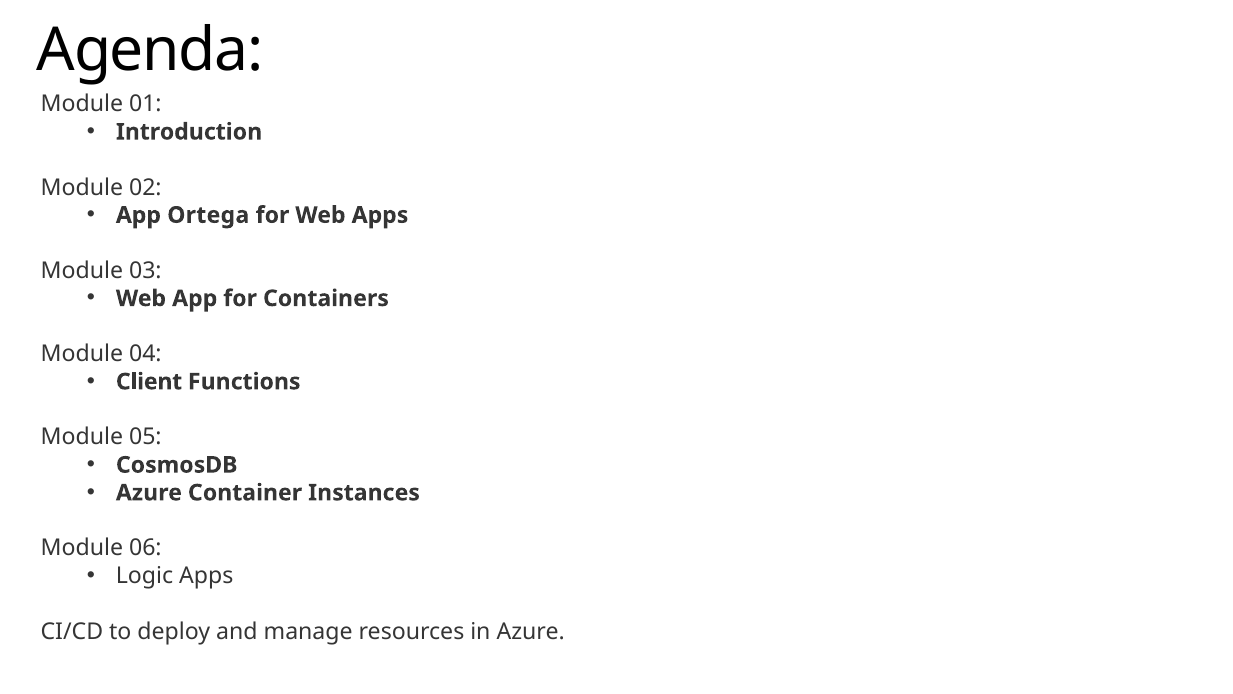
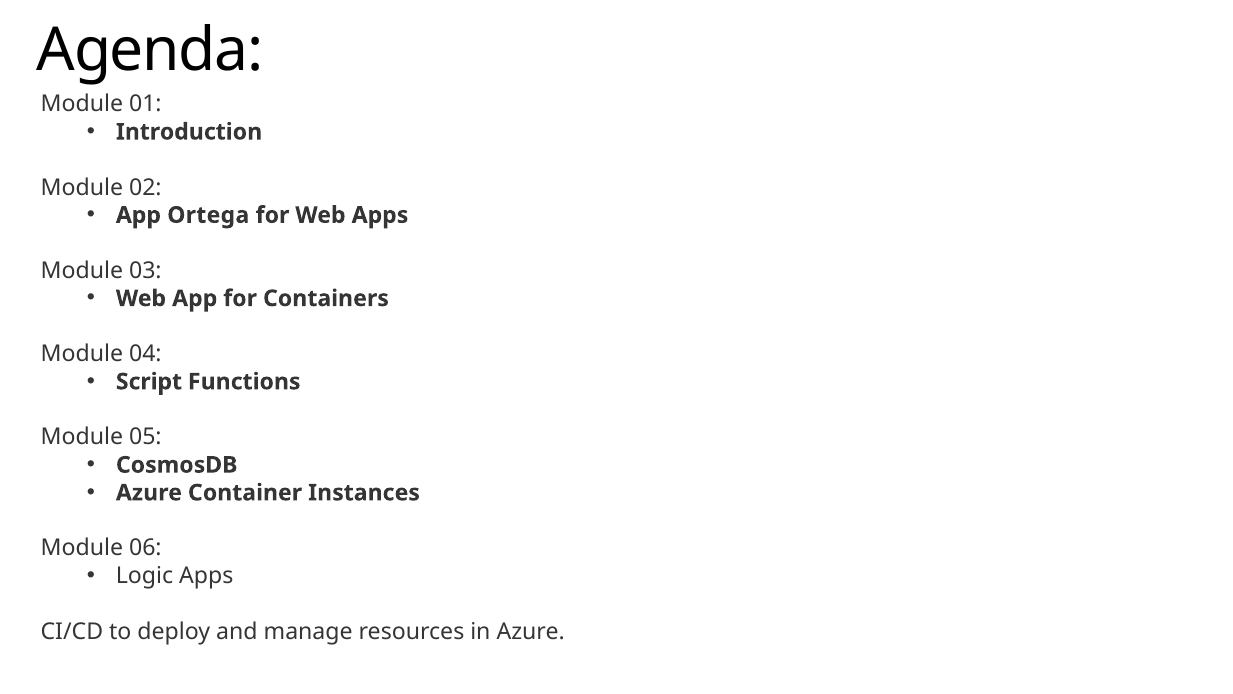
Client: Client -> Script (149, 381)
